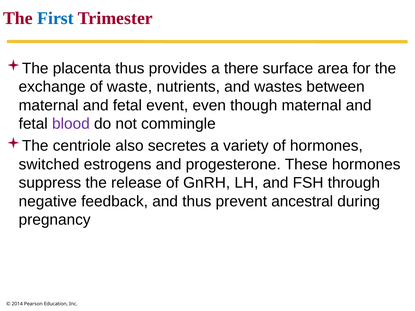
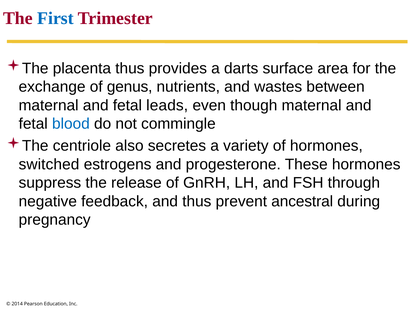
there: there -> darts (241, 68)
waste: waste -> genus (130, 87)
event: event -> leads (167, 105)
blood colour: purple -> blue (71, 124)
